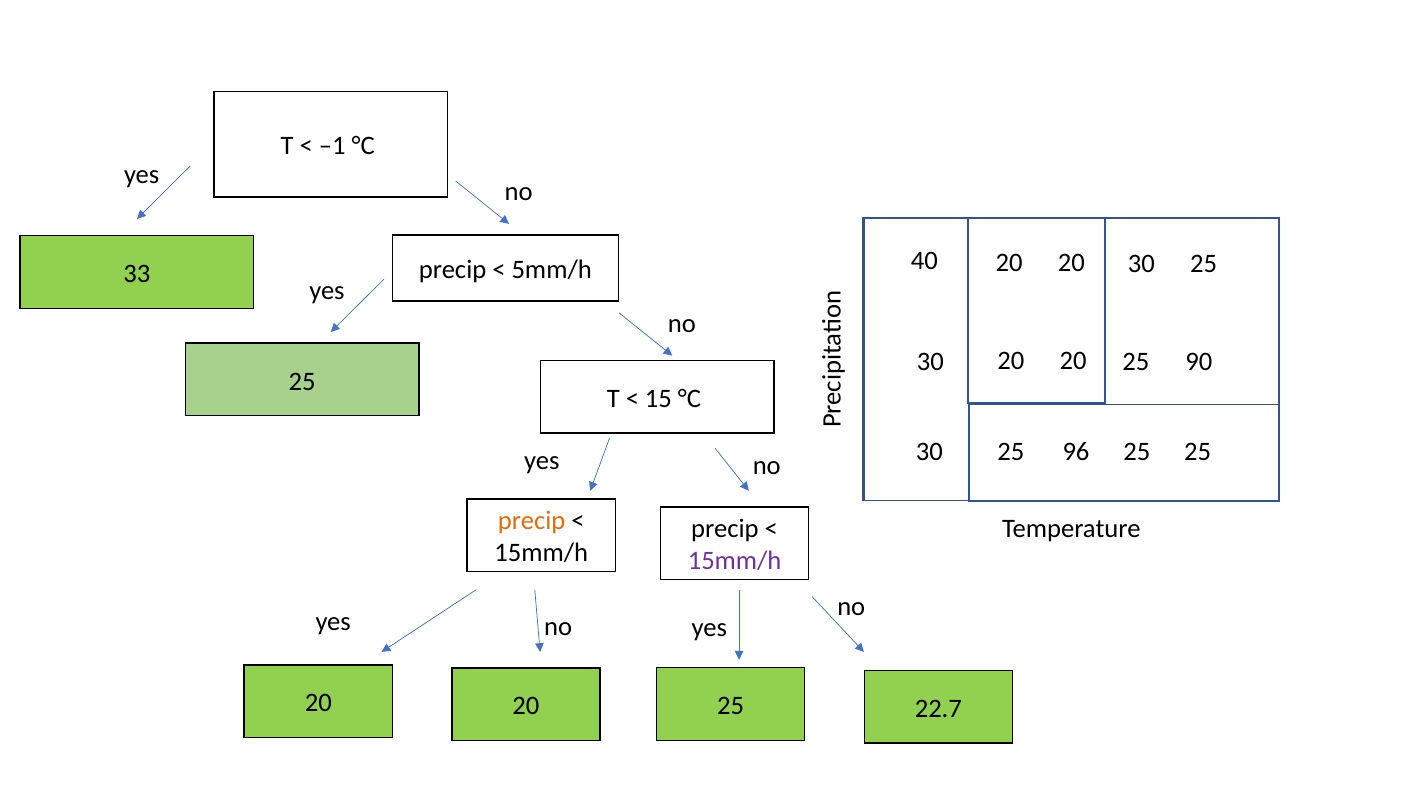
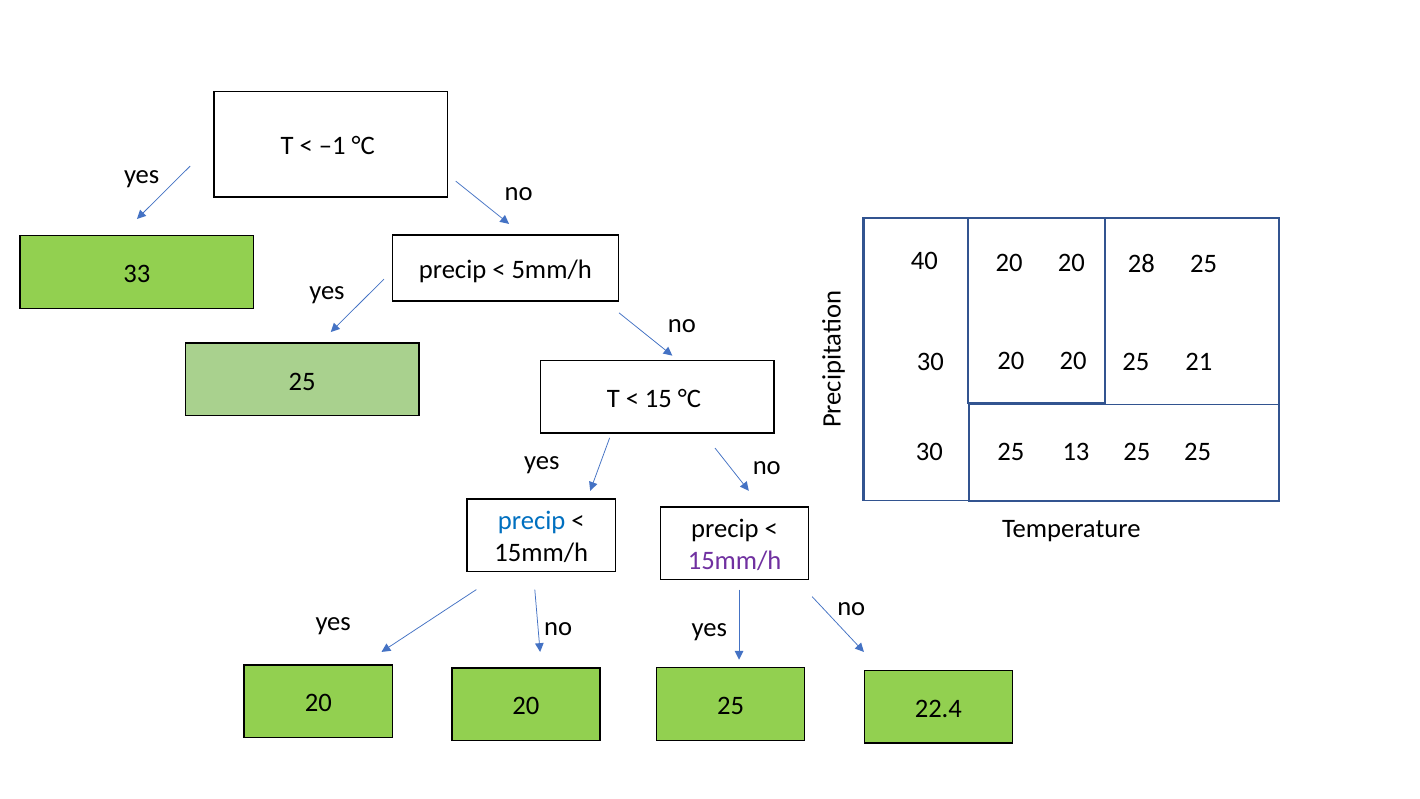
20 30: 30 -> 28 (1141, 264)
90: 90 -> 21 (1199, 362)
96: 96 -> 13 (1076, 451)
precip colour: orange -> blue (532, 521)
22.7: 22.7 -> 22.4 (938, 709)
